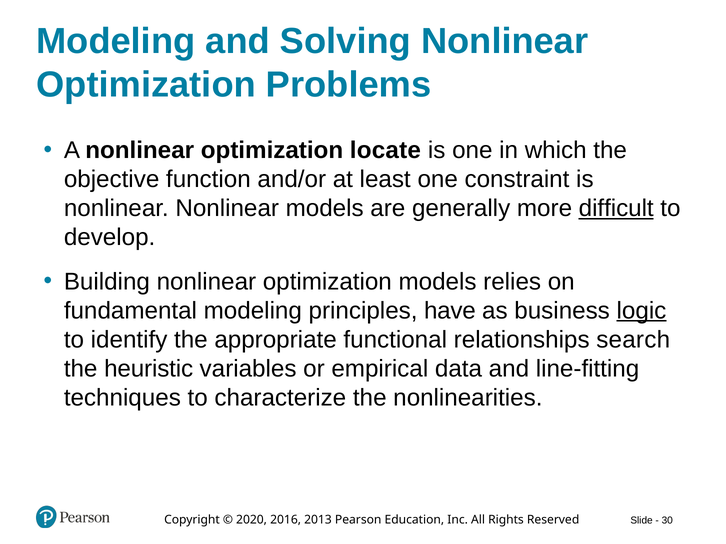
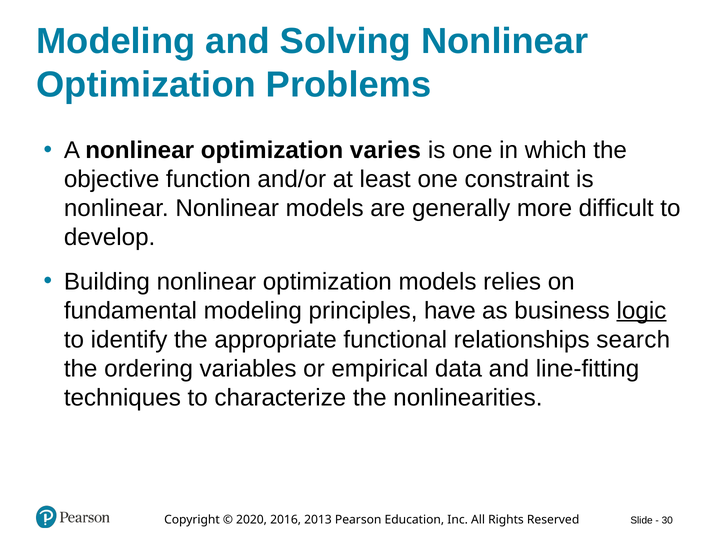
locate: locate -> varies (385, 151)
difficult underline: present -> none (616, 209)
heuristic: heuristic -> ordering (149, 369)
